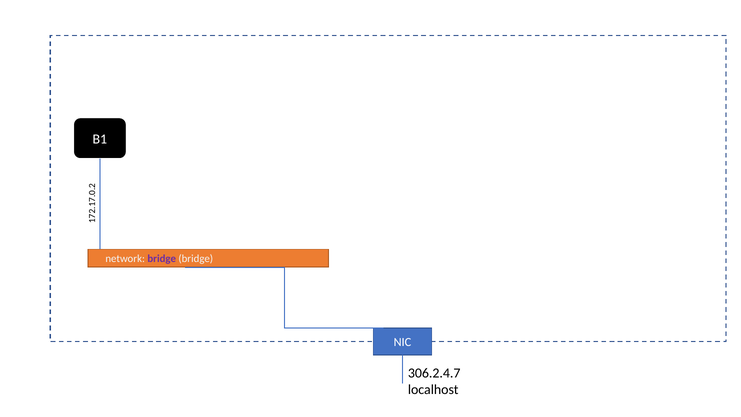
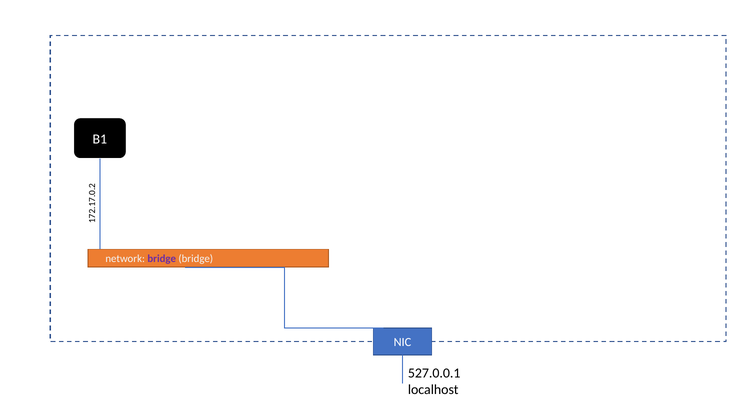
306.2.4.7: 306.2.4.7 -> 527.0.0.1 (434, 373)
